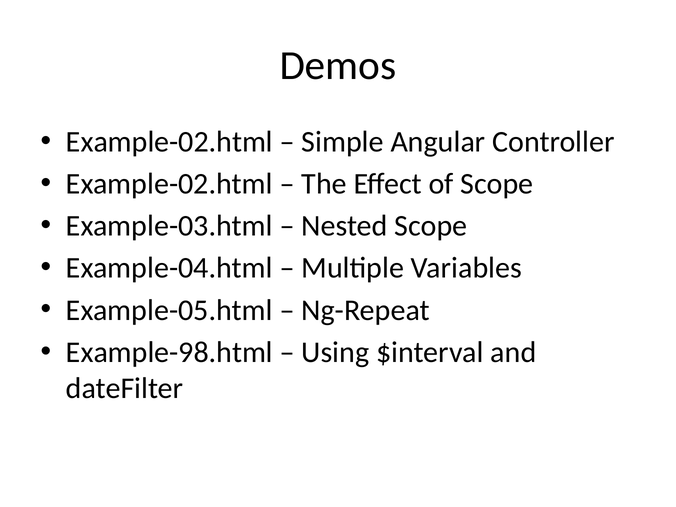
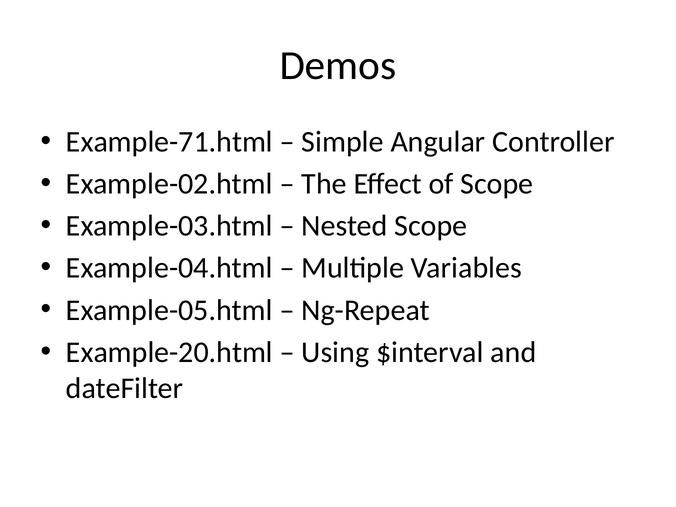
Example-02.html: Example-02.html -> Example-71.html (169, 142)
Example-98.html: Example-98.html -> Example-20.html (169, 352)
